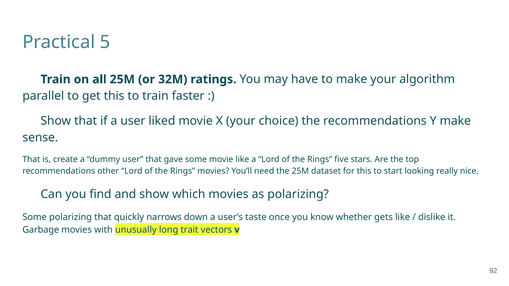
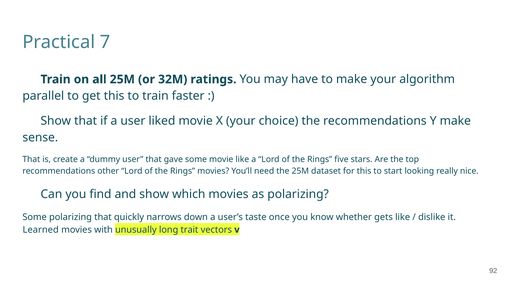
5: 5 -> 7 (105, 42)
Garbage: Garbage -> Learned (41, 230)
